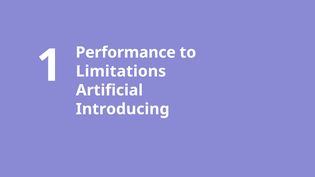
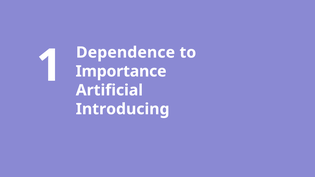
Performance: Performance -> Dependence (126, 52)
Limitations: Limitations -> Importance (121, 71)
